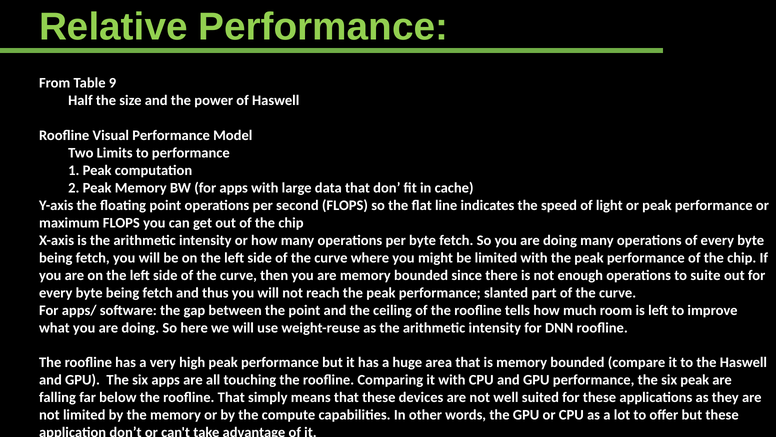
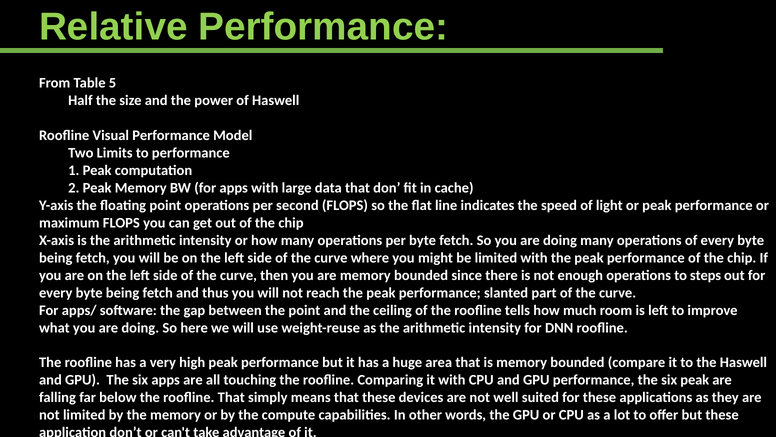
9: 9 -> 5 (113, 83)
suite: suite -> steps (706, 275)
